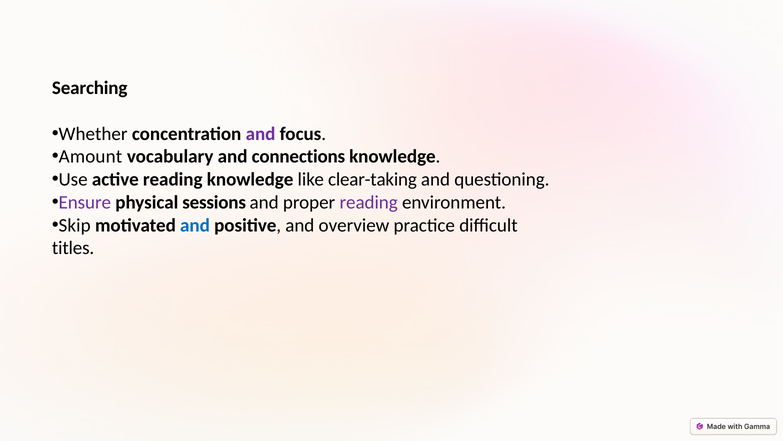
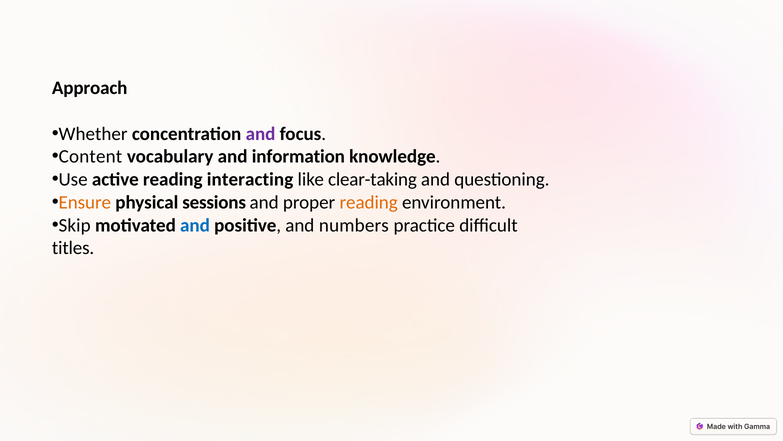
Searching: Searching -> Approach (90, 88)
Amount: Amount -> Content (90, 156)
connections: connections -> information (298, 156)
reading knowledge: knowledge -> interacting (250, 179)
Ensure colour: purple -> orange (85, 202)
reading colour: purple -> orange (369, 202)
overview: overview -> numbers (354, 225)
